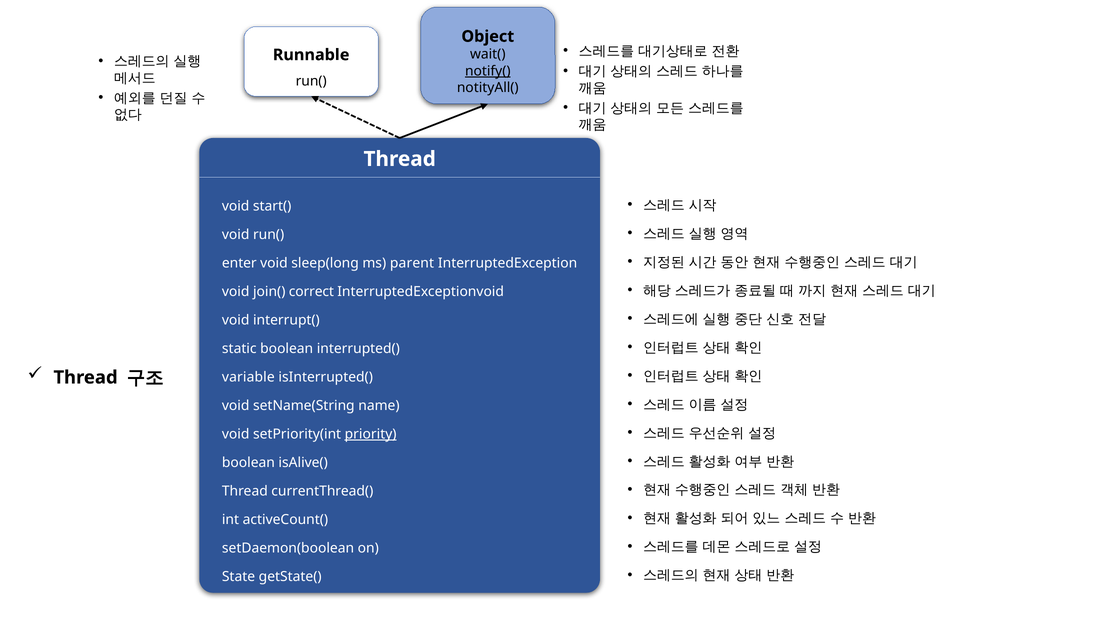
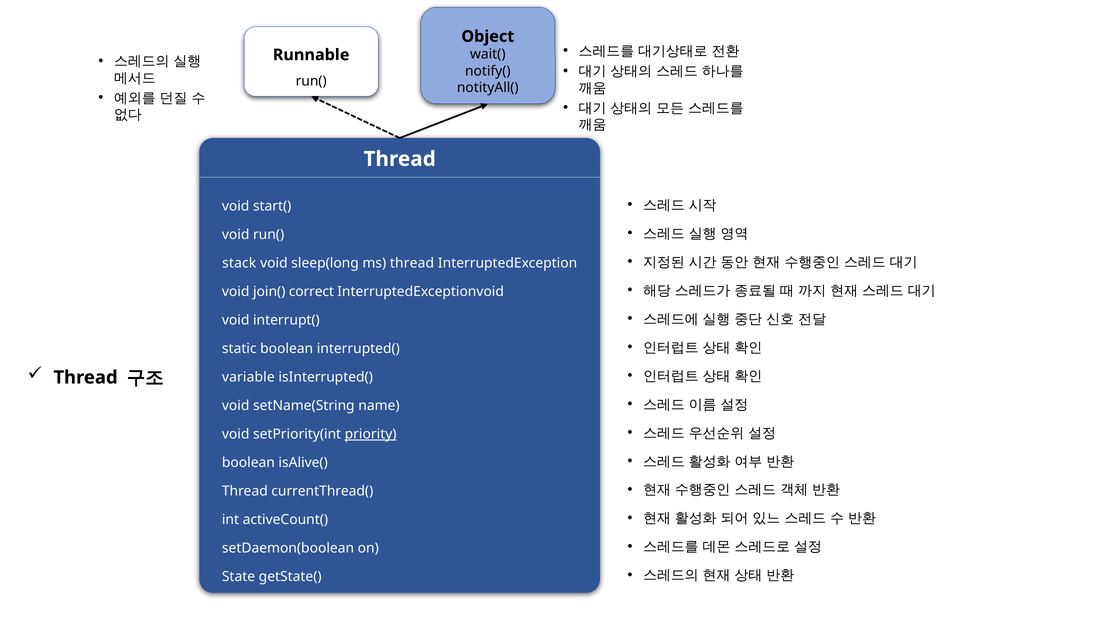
notify( underline: present -> none (488, 71)
enter: enter -> stack (239, 263)
ms parent: parent -> thread (412, 263)
